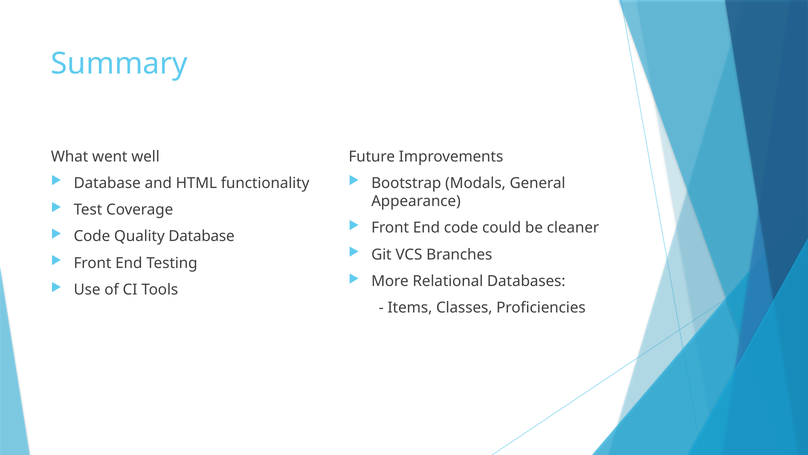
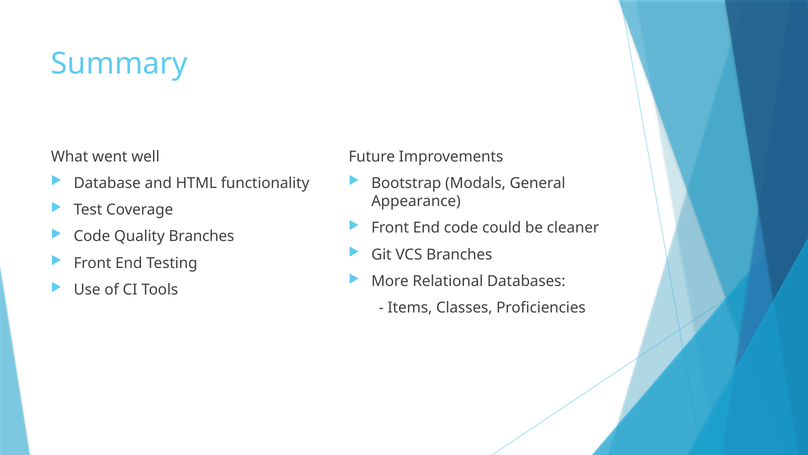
Quality Database: Database -> Branches (201, 236)
